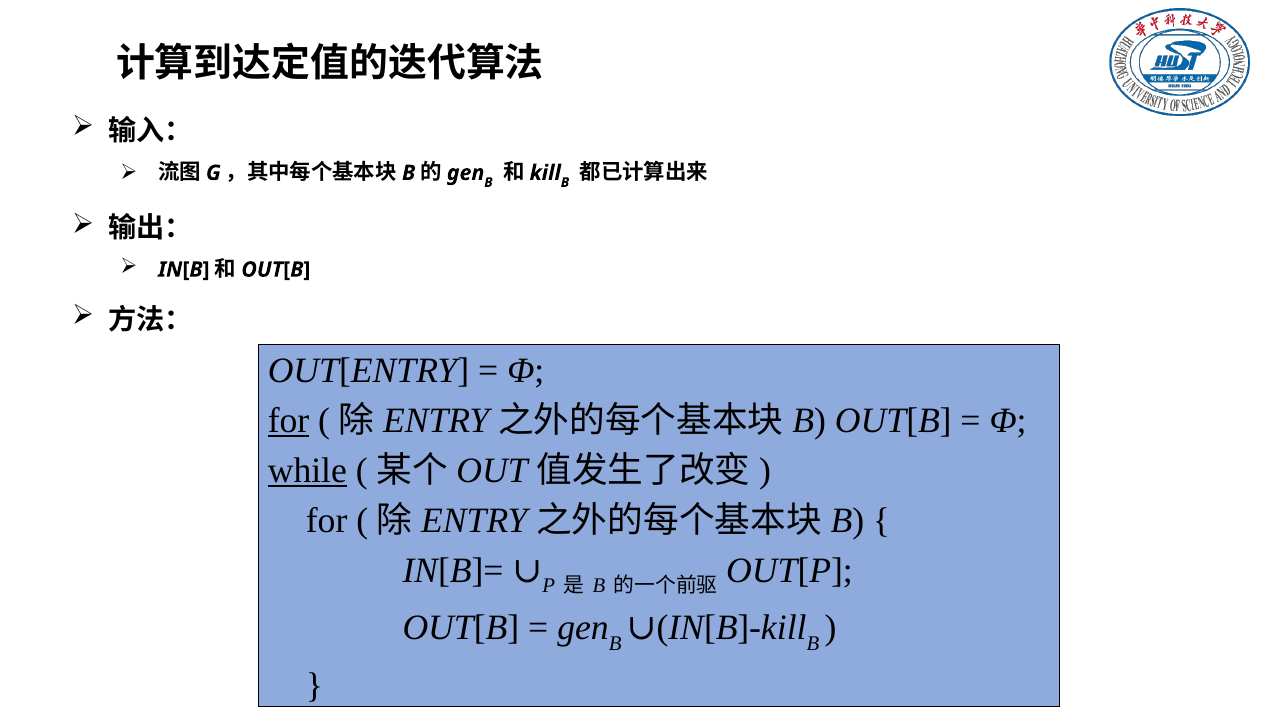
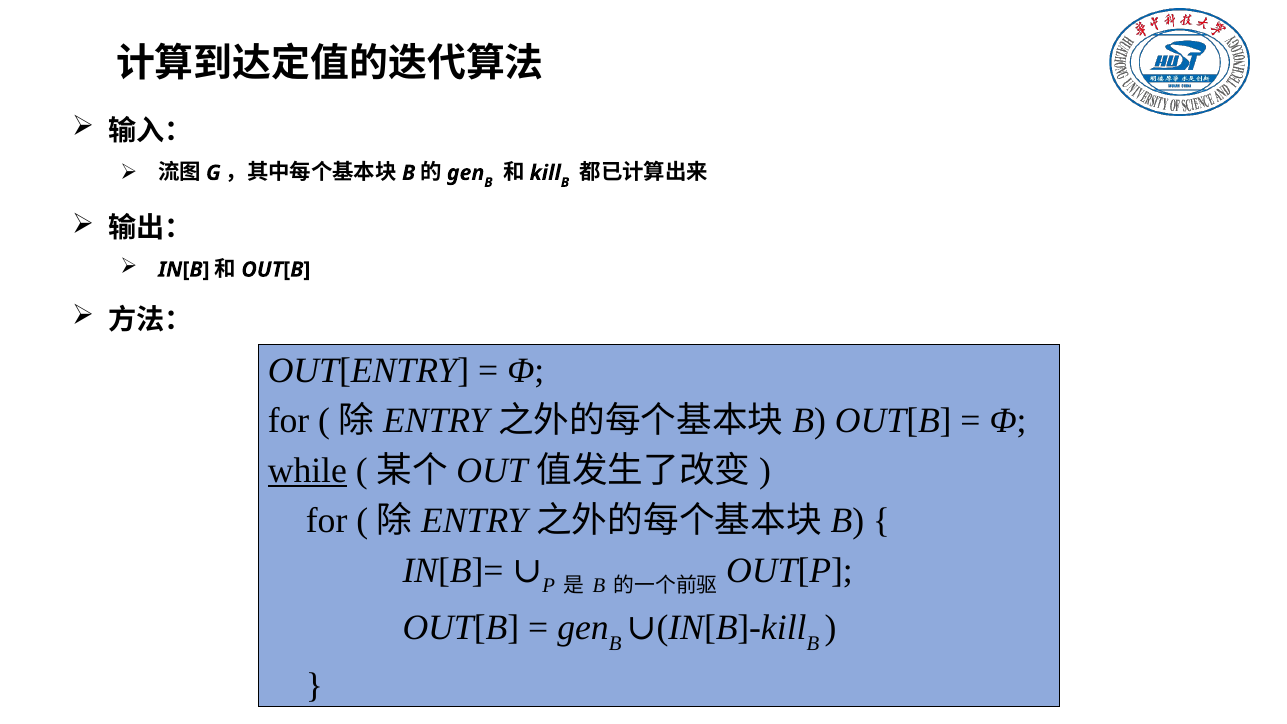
for underline: present -> none (289, 420)
